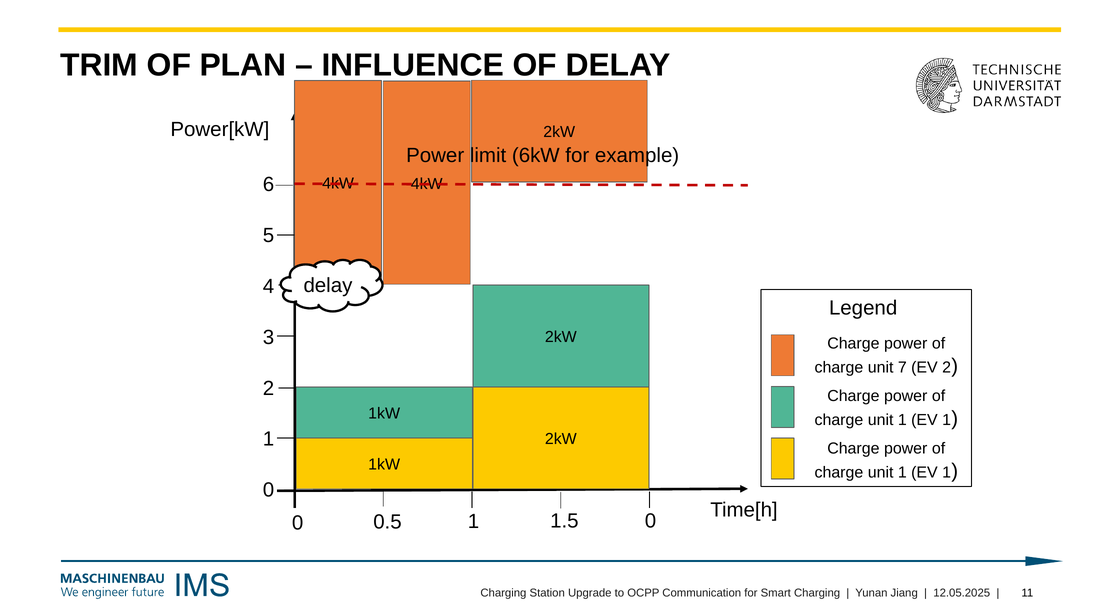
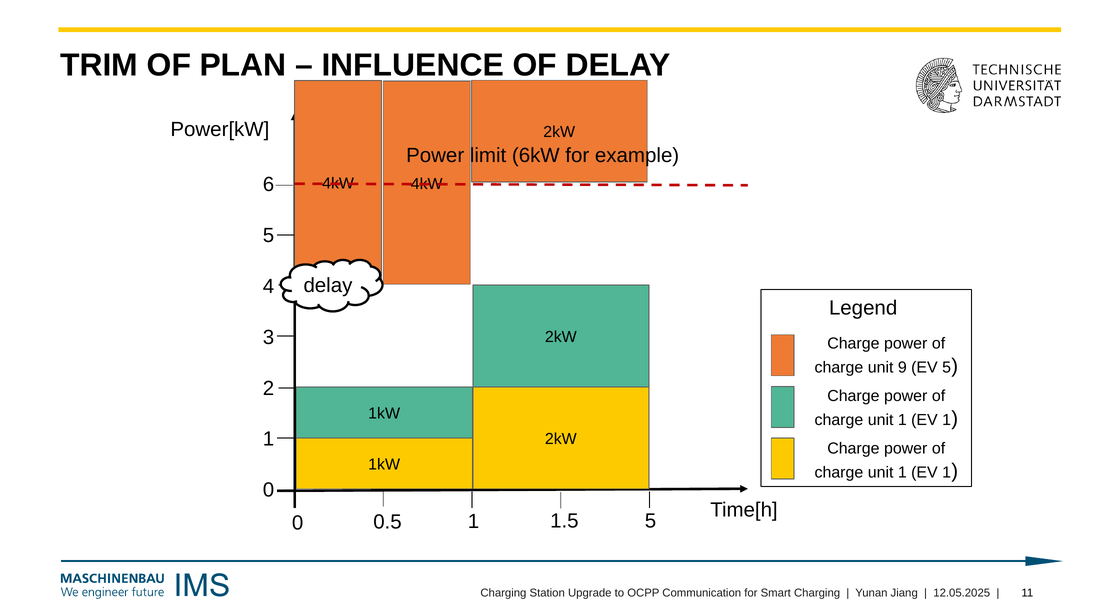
7: 7 -> 9 (902, 367)
EV 2: 2 -> 5 (947, 367)
1.5 0: 0 -> 5 (650, 521)
